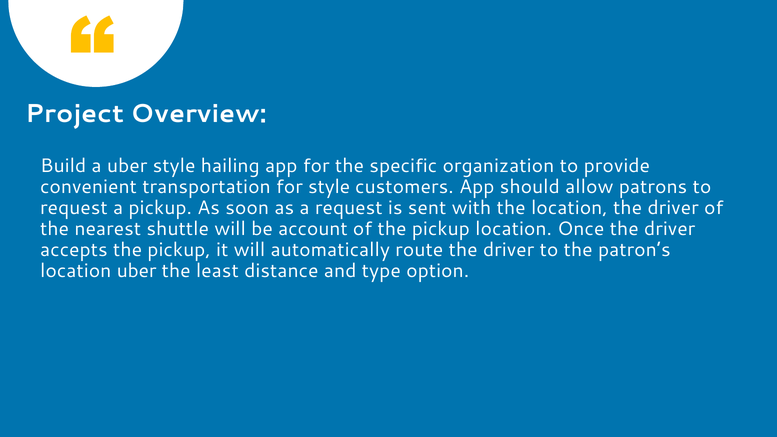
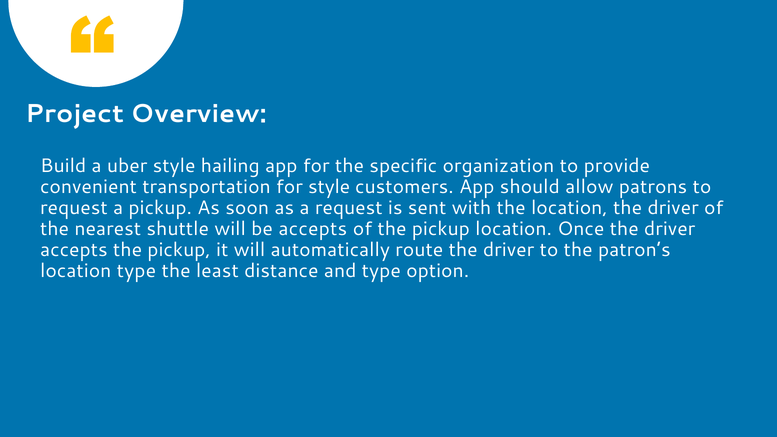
be account: account -> accepts (313, 229)
location uber: uber -> type (136, 271)
